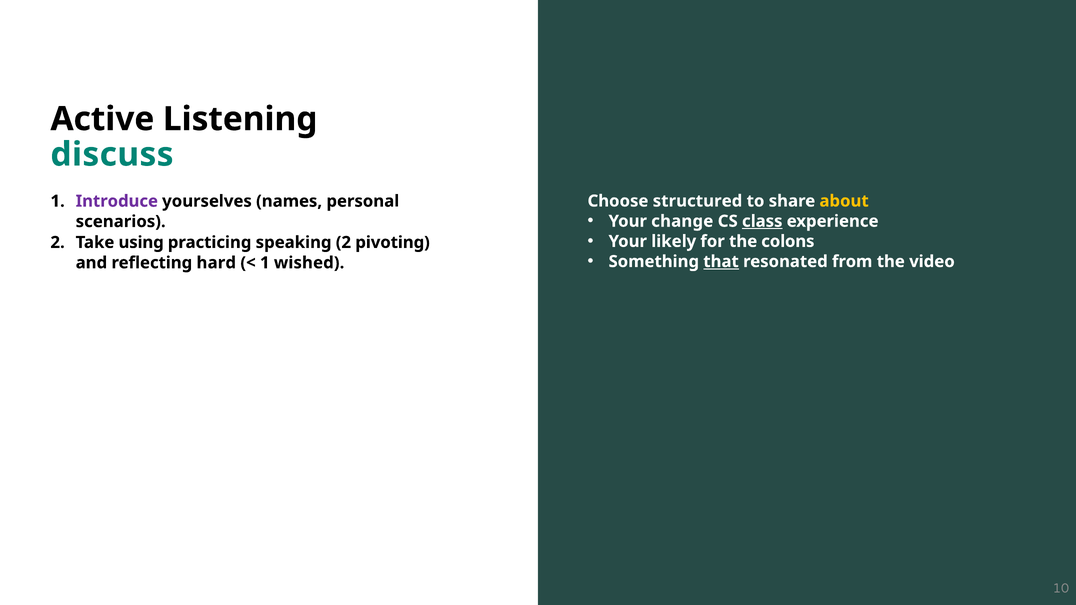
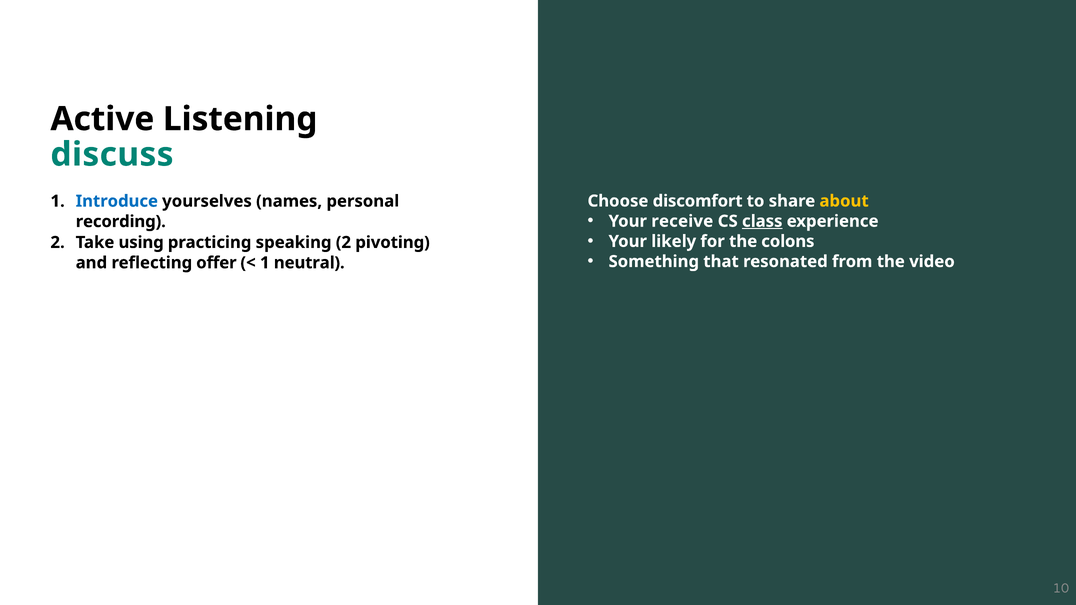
structured: structured -> discomfort (698, 201)
Introduce colour: purple -> blue (117, 201)
change: change -> receive (682, 221)
scenarios: scenarios -> recording (121, 222)
that underline: present -> none (721, 262)
hard: hard -> offer (216, 263)
wished: wished -> neutral (309, 263)
